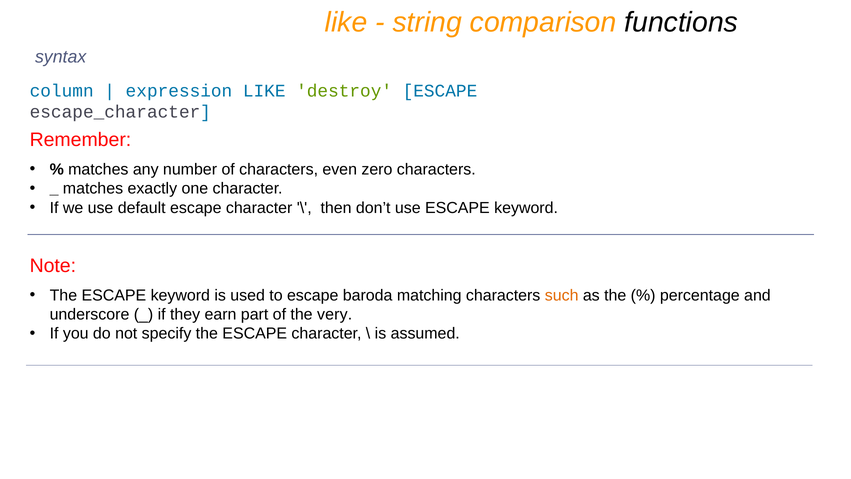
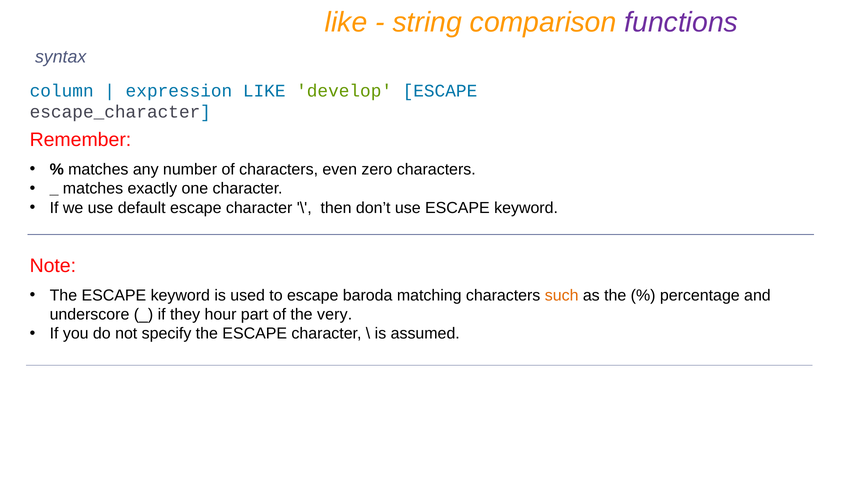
functions colour: black -> purple (681, 22)
destroy: destroy -> develop (344, 91)
earn: earn -> hour (221, 314)
